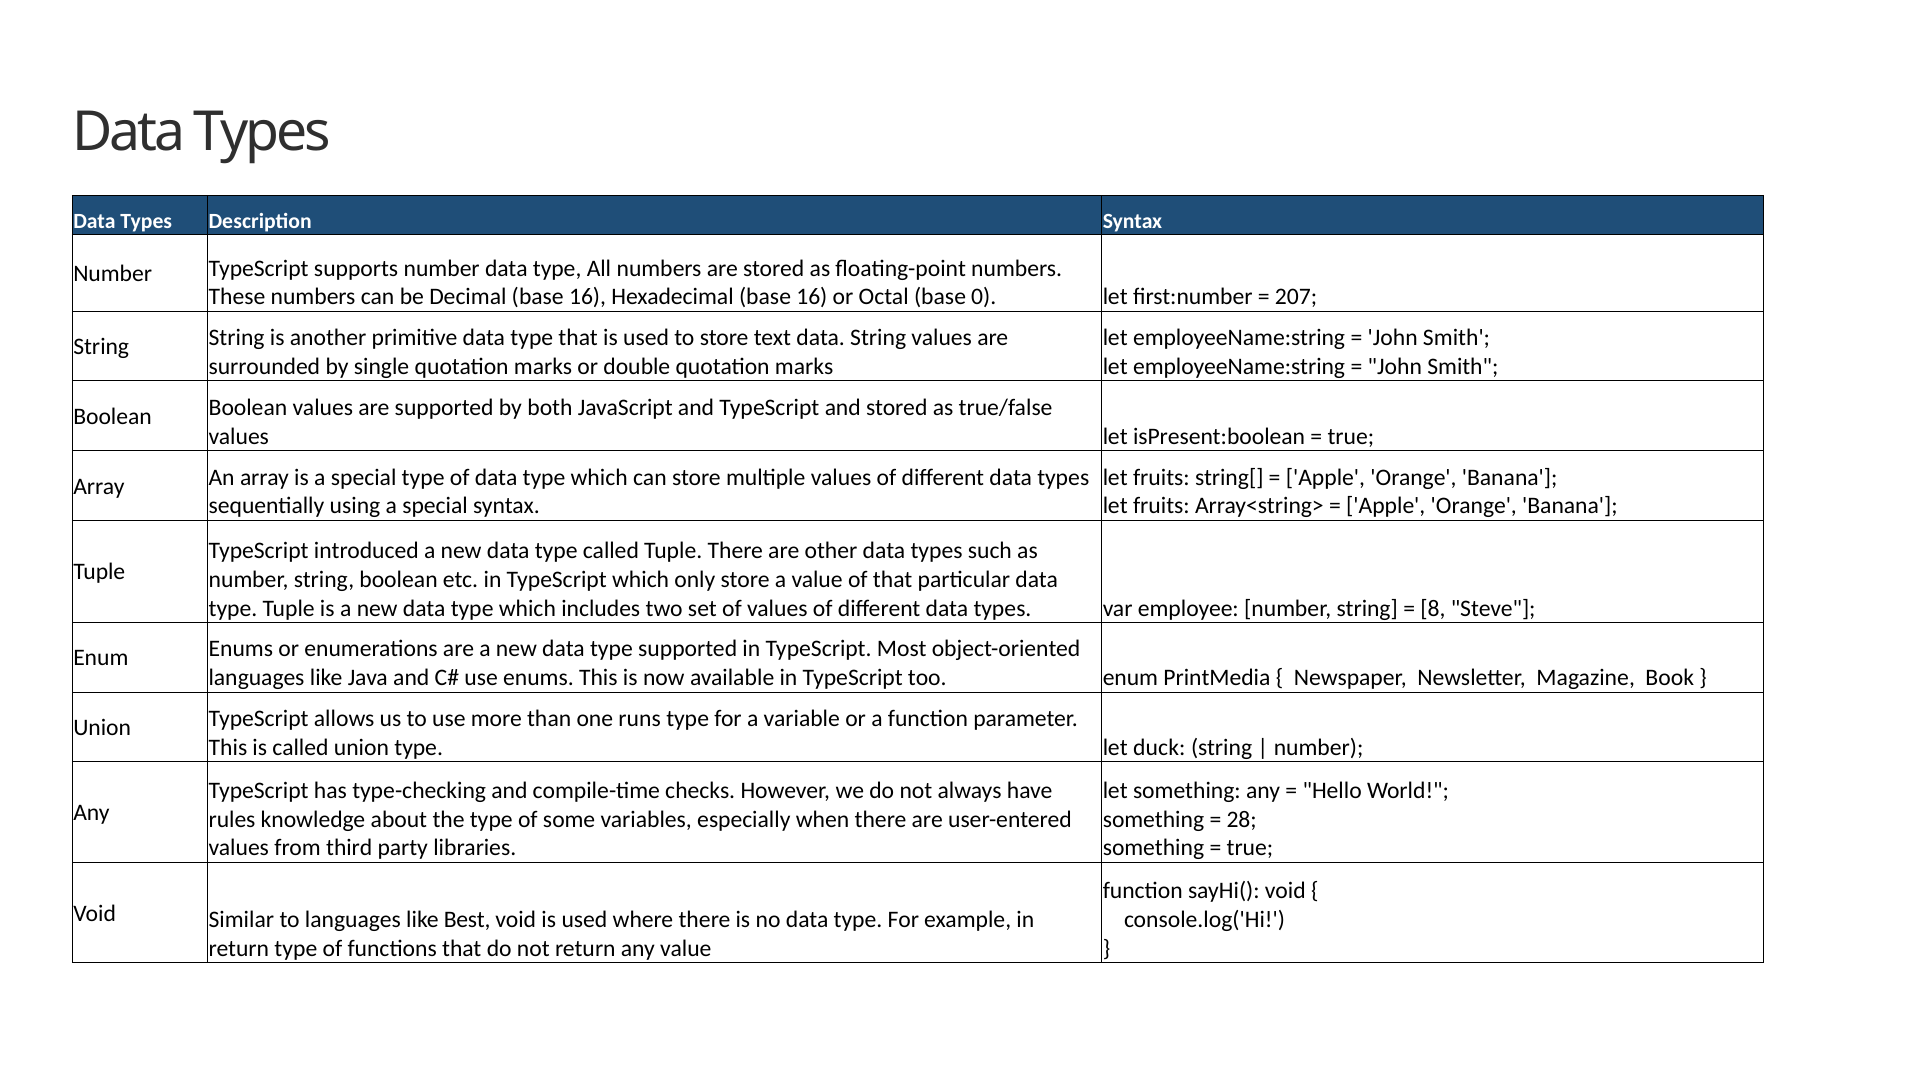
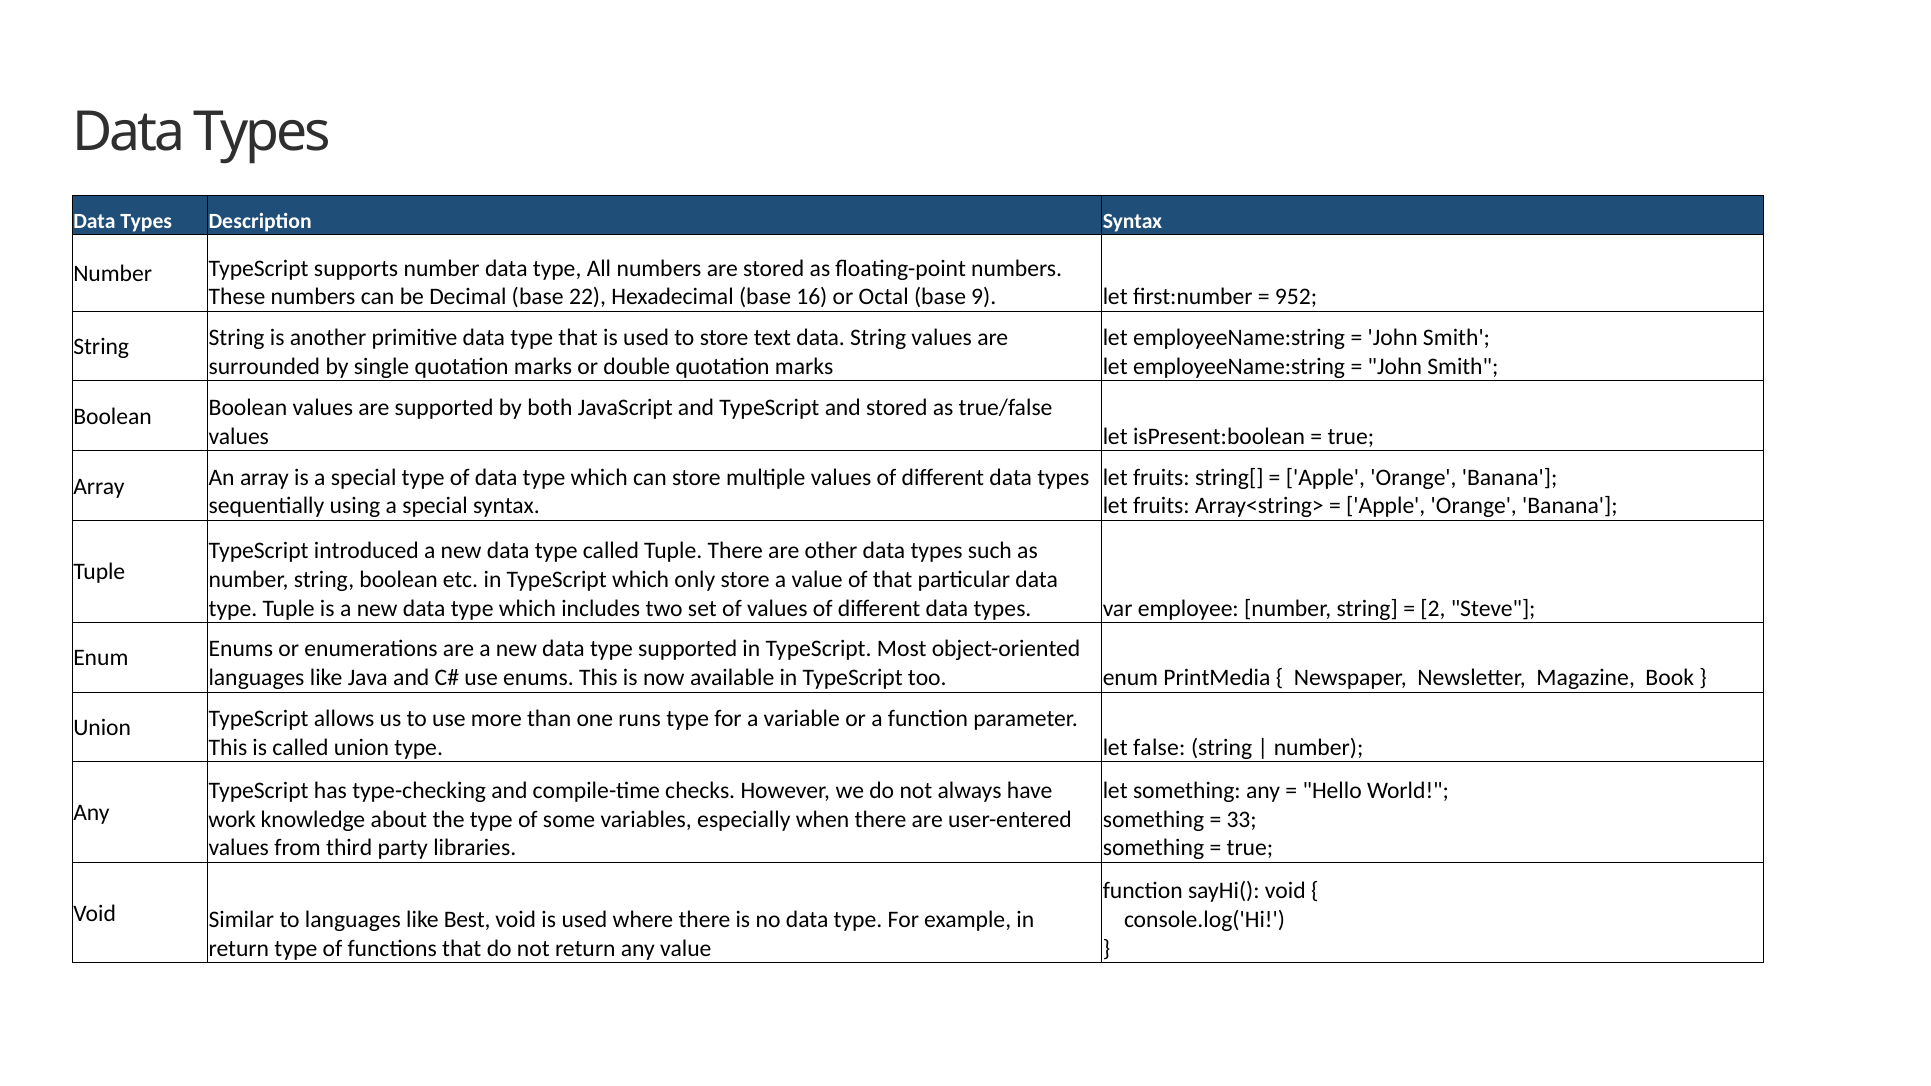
Decimal base 16: 16 -> 22 (588, 297)
0: 0 -> 9 (984, 297)
207: 207 -> 952 (1296, 297)
8: 8 -> 2 (1433, 608)
duck: duck -> false (1159, 748)
rules: rules -> work (232, 819)
28: 28 -> 33 (1242, 819)
